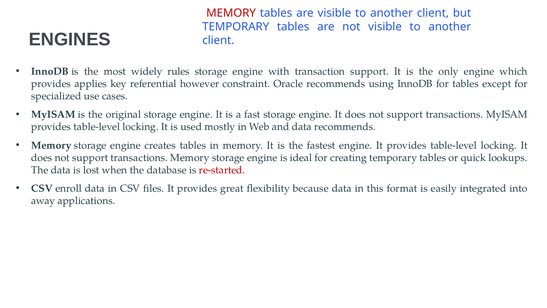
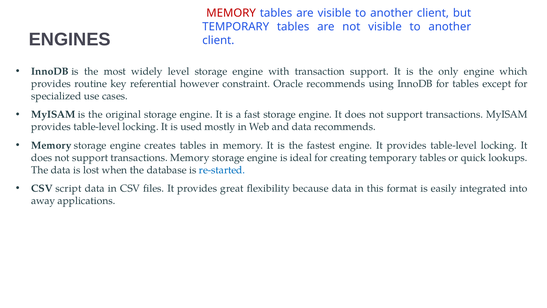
rules: rules -> level (179, 71)
applies: applies -> routine (91, 84)
re-started colour: red -> blue (222, 170)
enroll: enroll -> script (69, 188)
